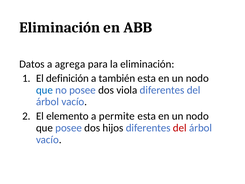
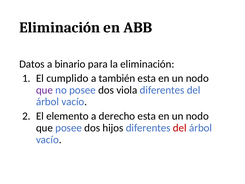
agrega: agrega -> binario (70, 64)
definición: definición -> cumplido (67, 78)
que colour: blue -> purple (44, 90)
permite: permite -> derecho (117, 116)
